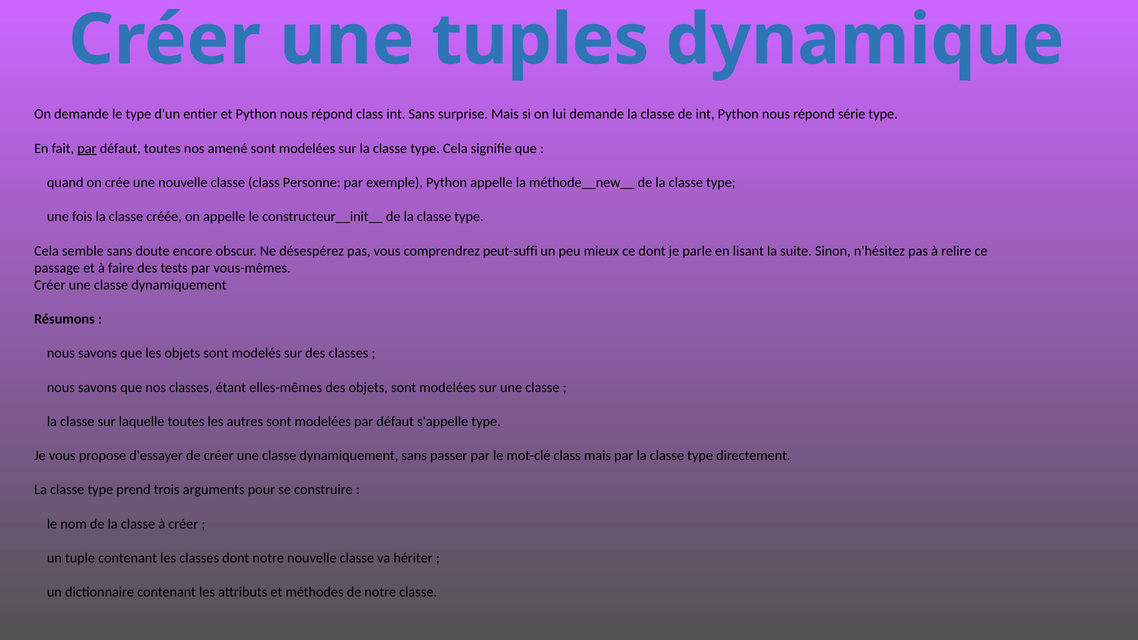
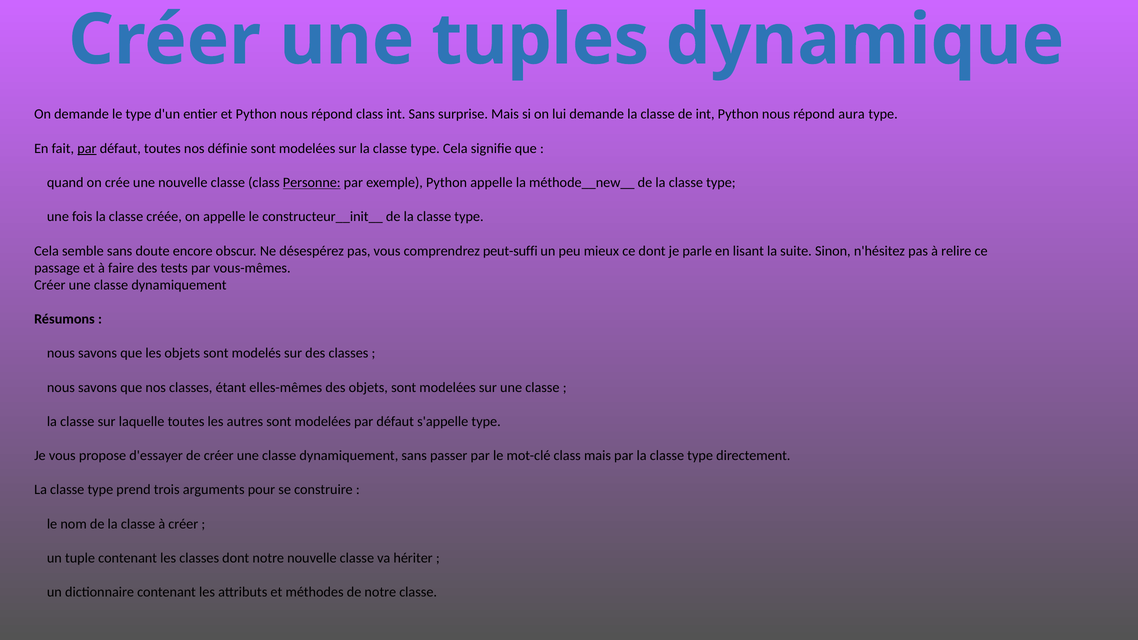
série: série -> aura (852, 114)
amené: amené -> définie (228, 148)
Personne underline: none -> present (312, 183)
